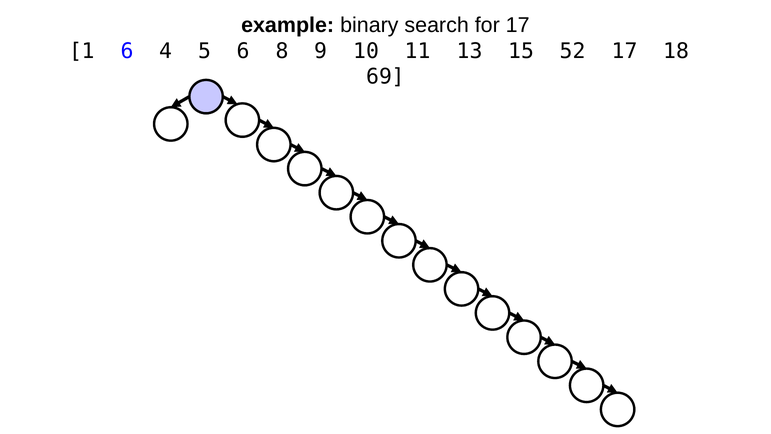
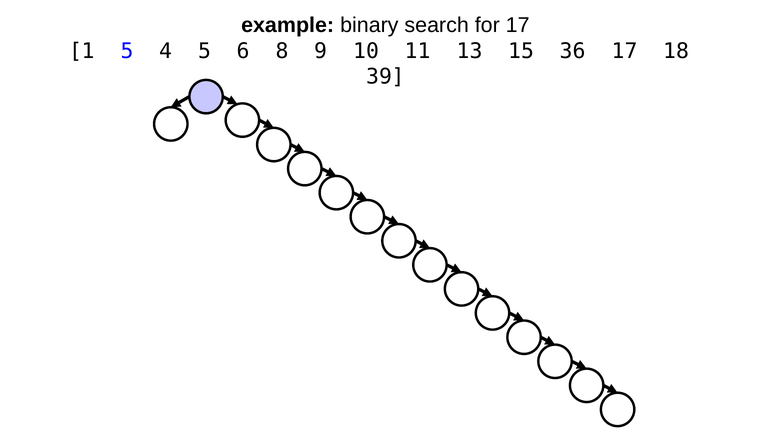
6: 6 -> 5 (127, 51)
52: 52 -> 36 (573, 51)
69: 69 -> 39 (386, 77)
